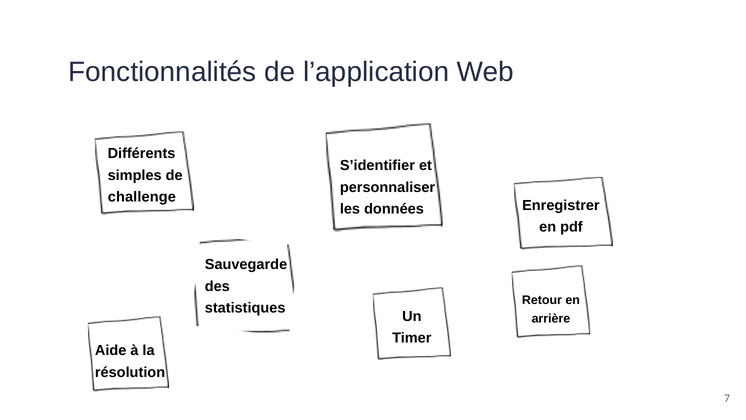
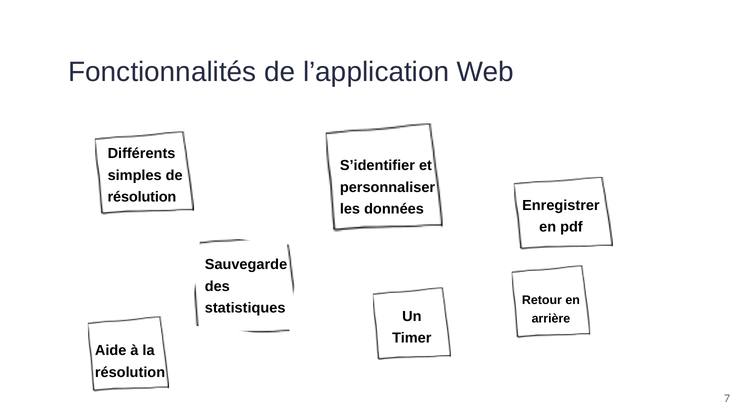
challenge: challenge -> résolution (142, 197)
